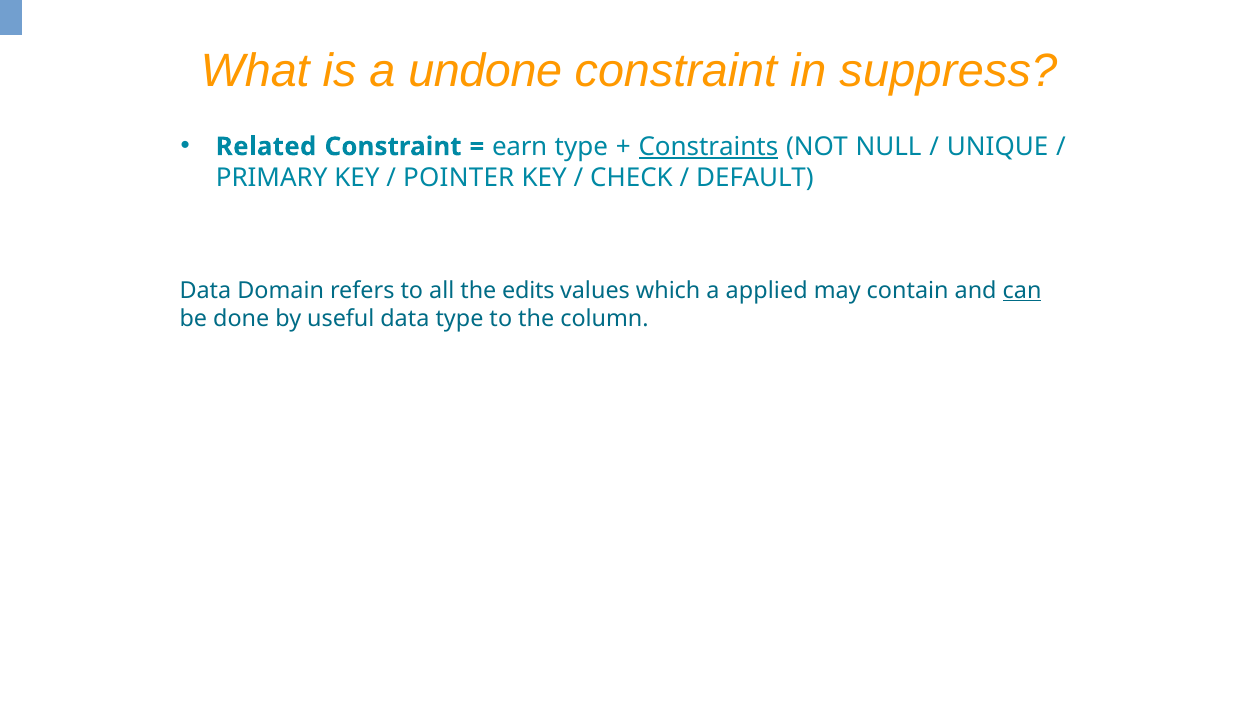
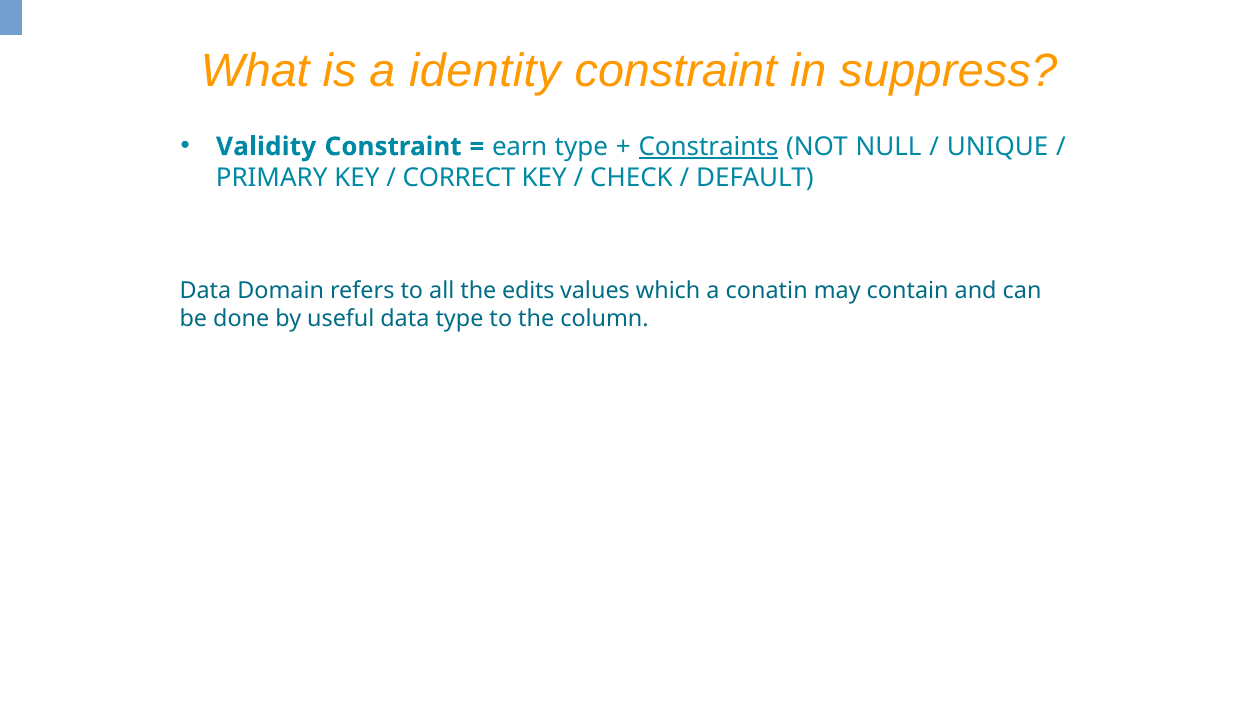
undone: undone -> identity (485, 71)
Related: Related -> Validity (266, 147)
POINTER: POINTER -> CORRECT (459, 178)
applied: applied -> conatin (767, 291)
can underline: present -> none (1022, 291)
